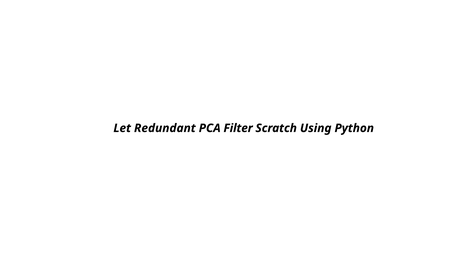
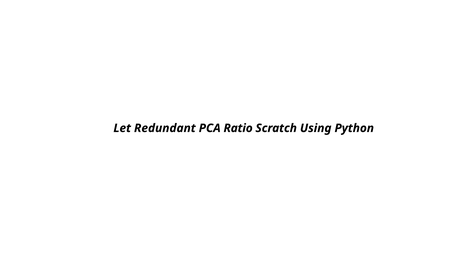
Filter: Filter -> Ratio (238, 128)
